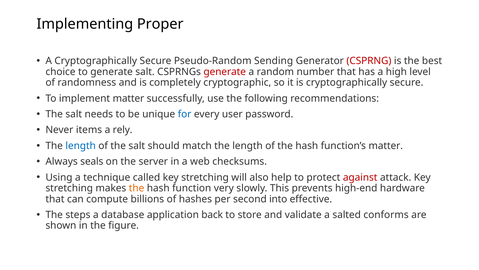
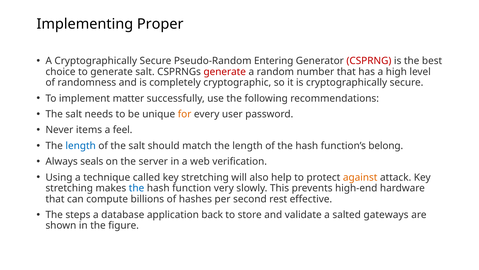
Sending: Sending -> Entering (274, 61)
for colour: blue -> orange (185, 114)
rely: rely -> feel (123, 130)
function’s matter: matter -> belong (386, 146)
checksums: checksums -> verification (240, 161)
against colour: red -> orange (360, 177)
the colour: orange -> blue (137, 188)
into: into -> rest (278, 199)
conforms: conforms -> gateways (386, 214)
